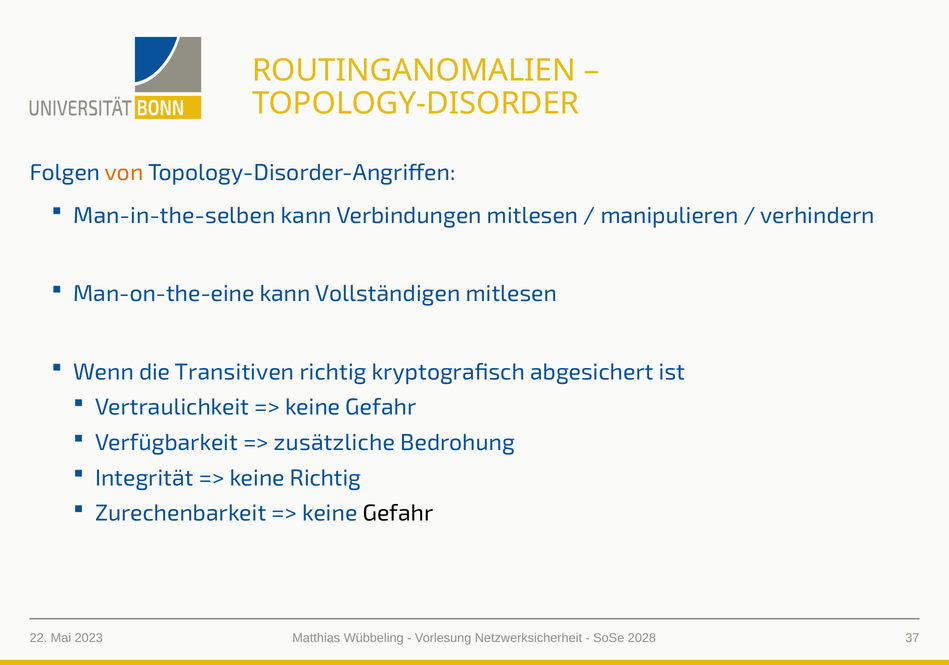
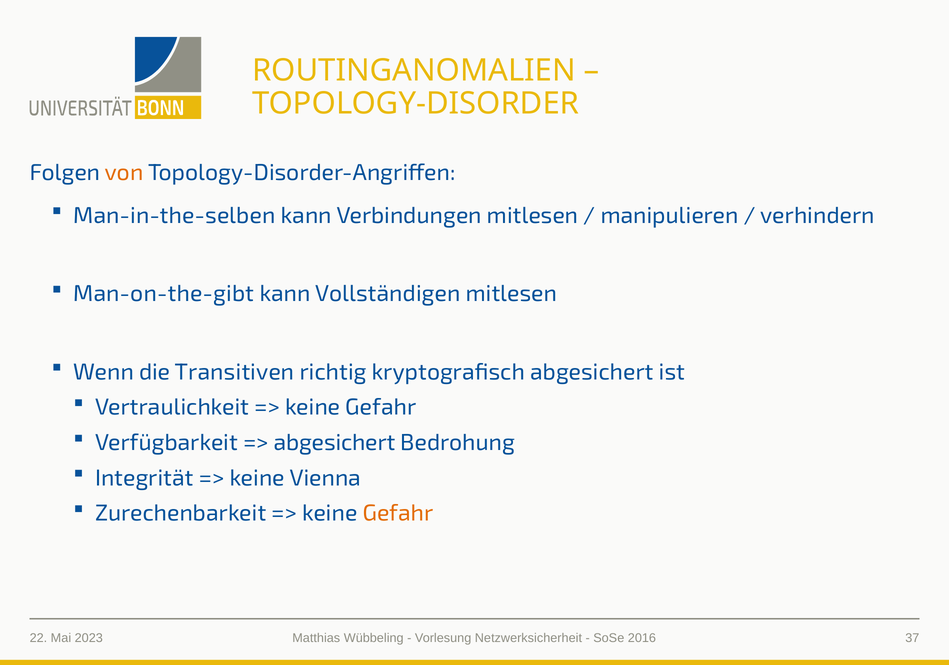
Man-on-the-eine: Man-on-the-eine -> Man-on-the-gibt (164, 294)
zusätzliche: zusätzliche -> abgesichert (335, 443)
keine Richtig: Richtig -> Vienna (325, 478)
Gefahr colour: black -> orange (398, 514)
2028: 2028 -> 2016 (642, 639)
